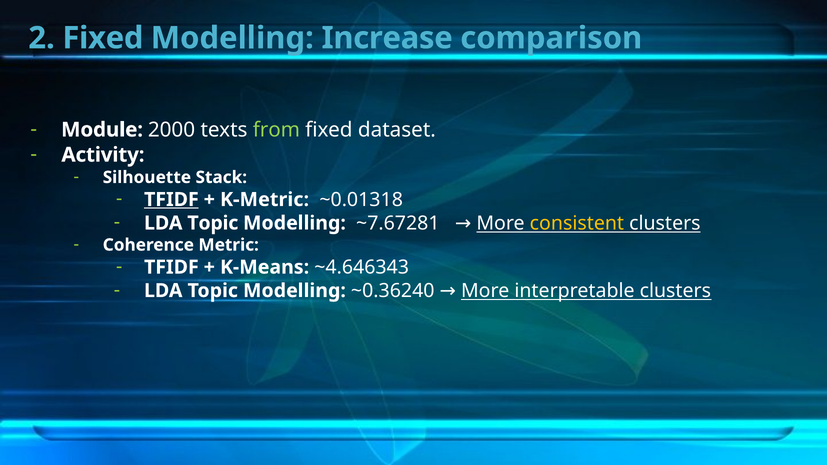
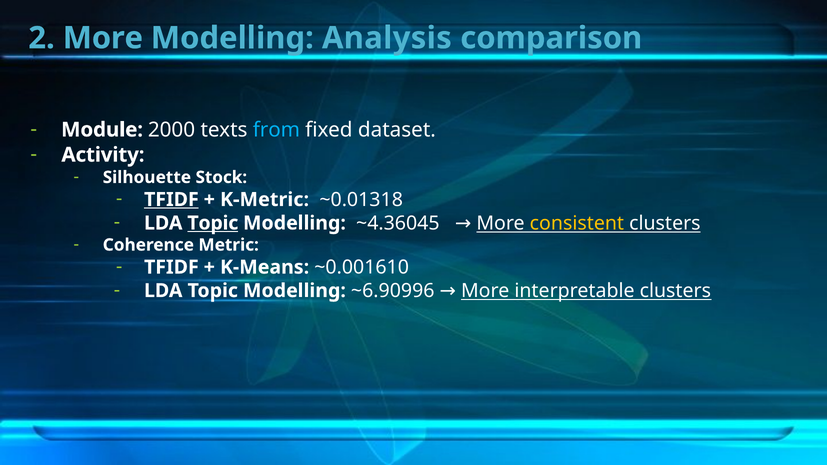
2 Fixed: Fixed -> More (103, 38)
Increase: Increase -> Analysis (387, 38)
from colour: light green -> light blue (276, 130)
Stack: Stack -> Stock (221, 177)
Topic underline: none -> present (213, 223)
~7.67281: ~7.67281 -> ~4.36045 (398, 223)
~4.646343: ~4.646343 -> ~0.001610 (362, 267)
~0.36240: ~0.36240 -> ~6.90996 (393, 291)
